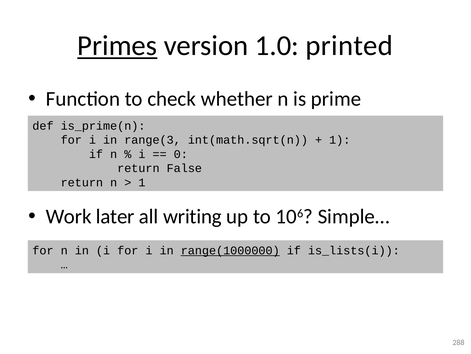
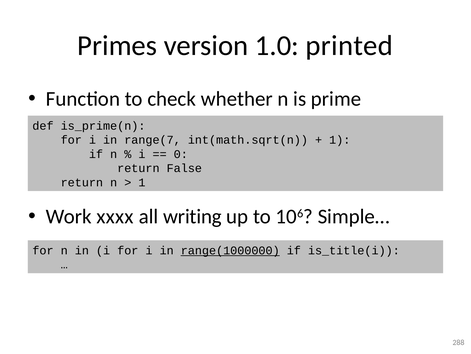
Primes underline: present -> none (117, 46)
range(3: range(3 -> range(7 (153, 140)
later: later -> xxxx (115, 216)
is_lists(i: is_lists(i -> is_title(i (354, 250)
